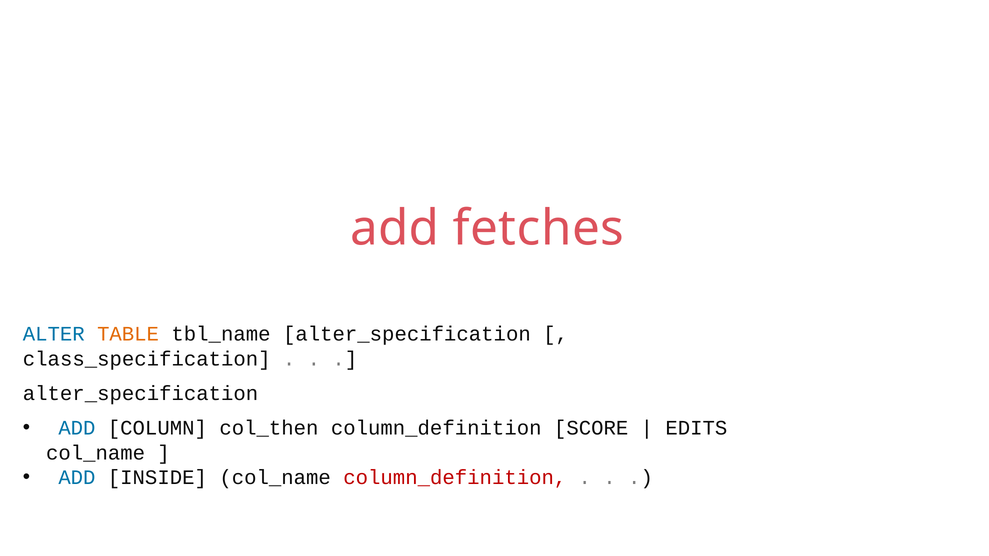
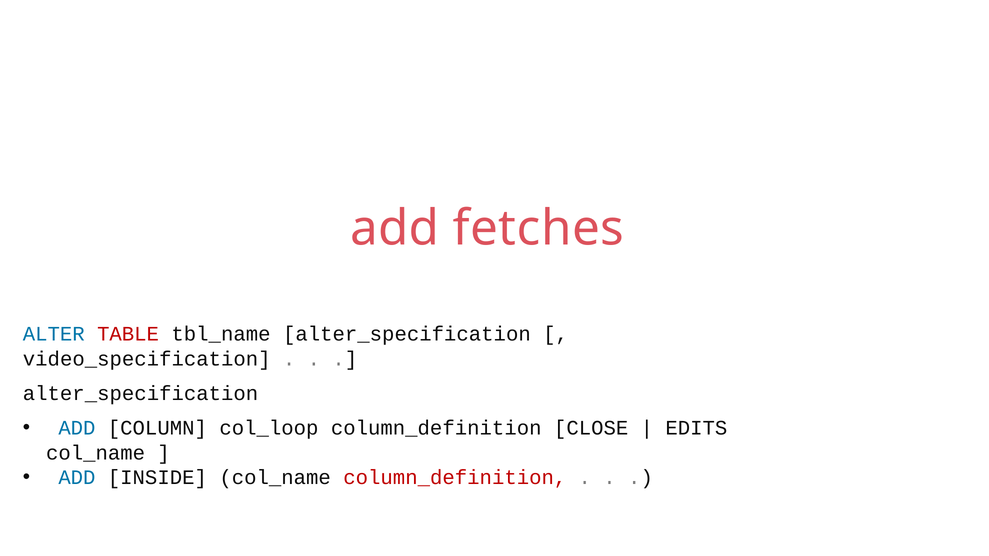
TABLE colour: orange -> red (128, 334)
class_specification: class_specification -> video_specification (147, 359)
col_then: col_then -> col_loop (269, 428)
SCORE: SCORE -> CLOSE (591, 428)
